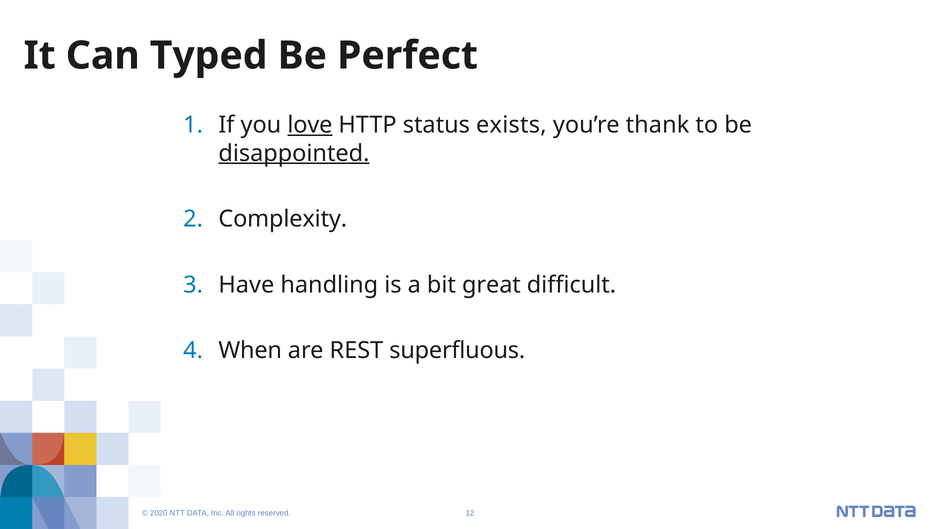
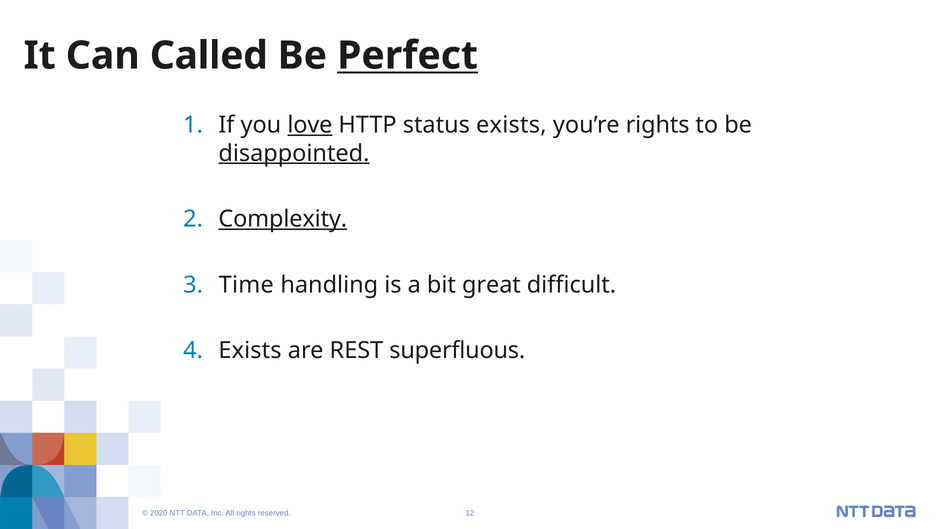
Typed: Typed -> Called (209, 56)
Perfect underline: none -> present (408, 56)
you’re thank: thank -> rights (658, 125)
Complexity underline: none -> present (283, 219)
Have: Have -> Time (246, 285)
When: When -> Exists (250, 351)
